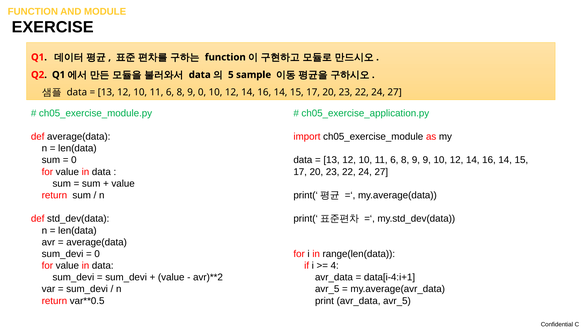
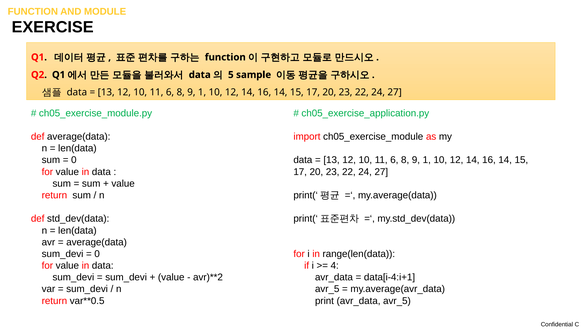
0: 0 -> 1 (202, 92)
9: 9 -> 1 (427, 160)
